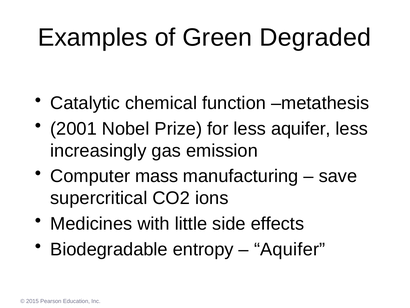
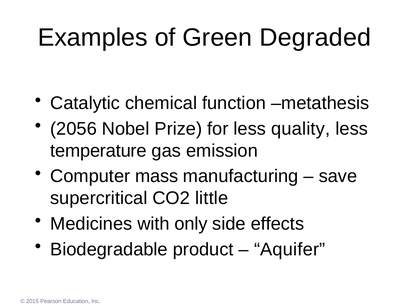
2001: 2001 -> 2056 (74, 129)
less aquifer: aquifer -> quality (301, 129)
increasingly: increasingly -> temperature (98, 150)
ions: ions -> little (212, 198)
little: little -> only (191, 223)
entropy: entropy -> product (203, 249)
